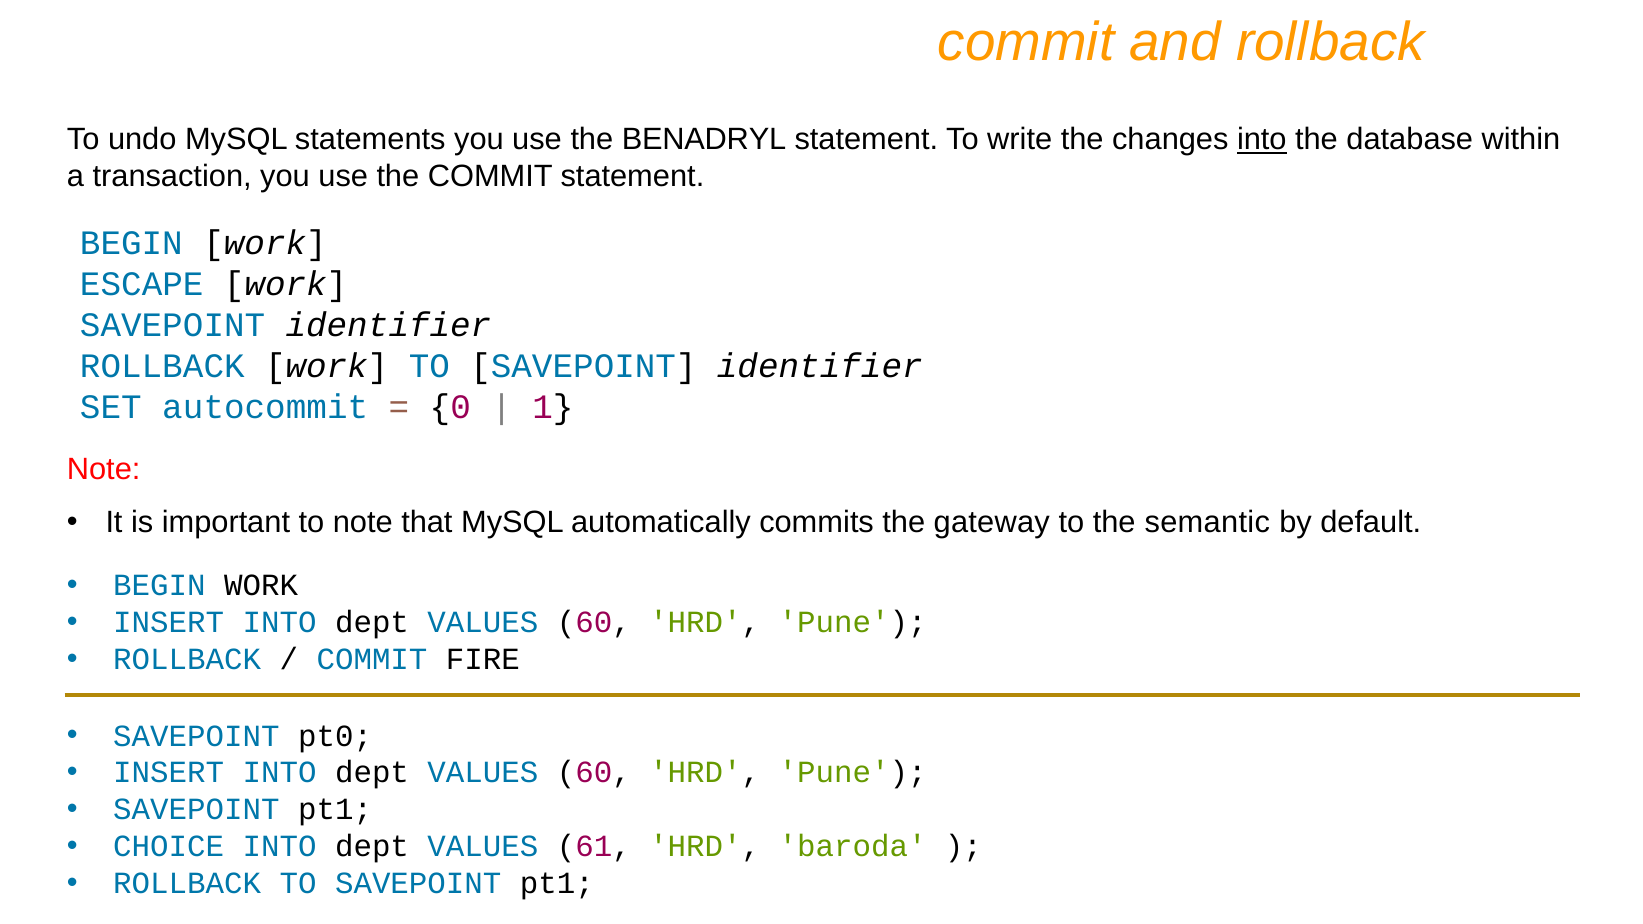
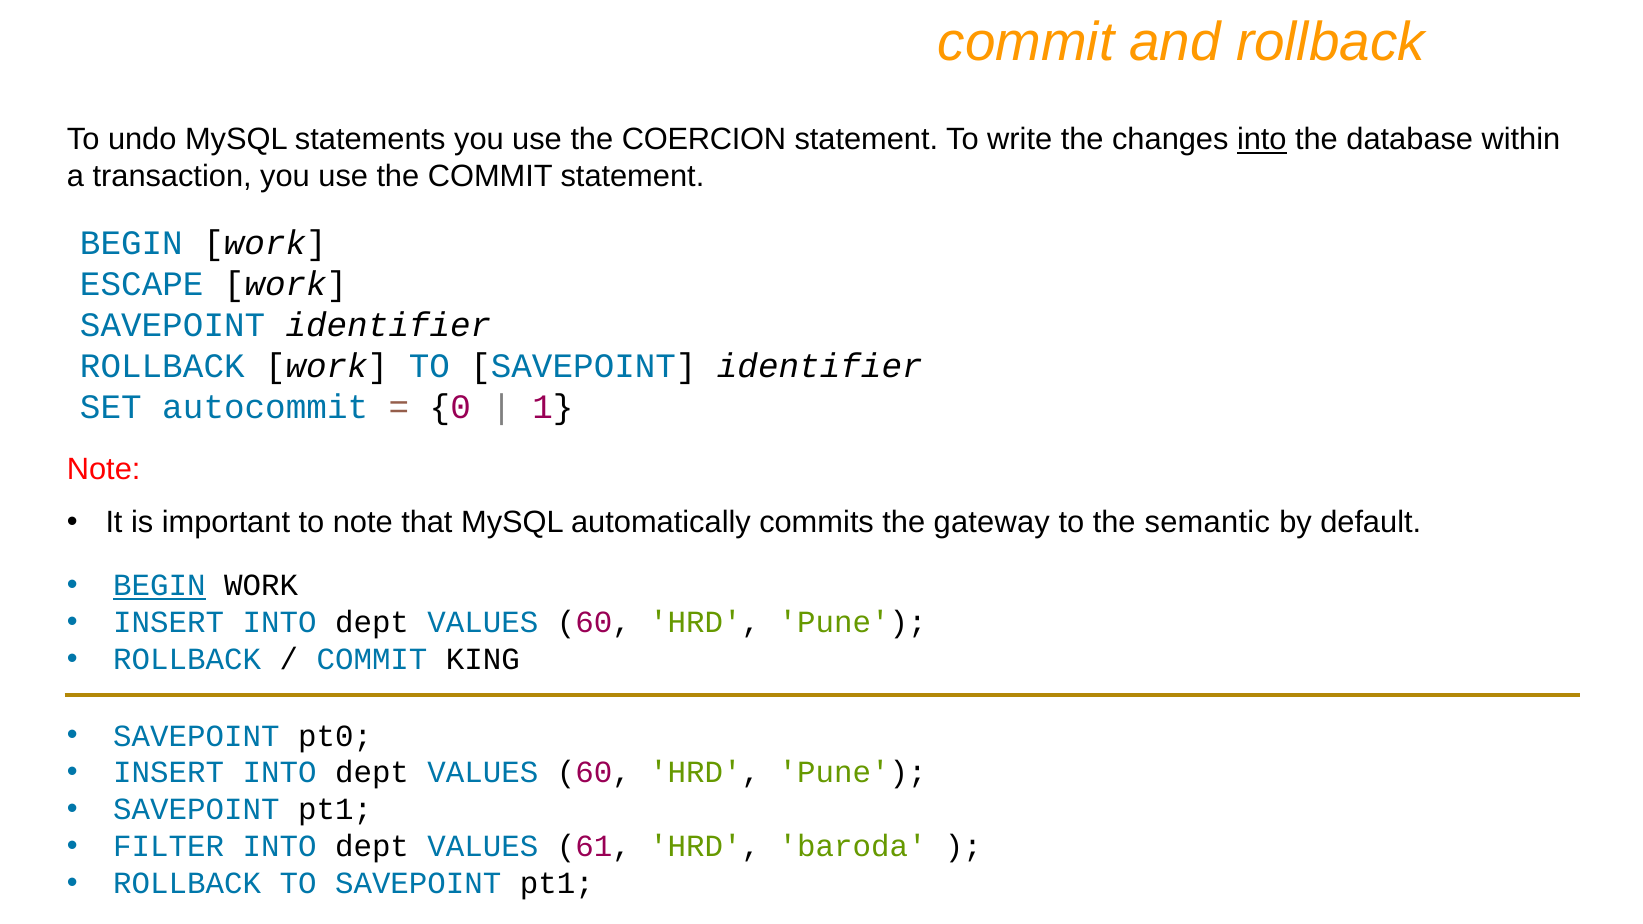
BENADRYL: BENADRYL -> COERCION (704, 140)
BEGIN underline: none -> present (159, 586)
FIRE: FIRE -> KING (483, 660)
CHOICE: CHOICE -> FILTER (169, 847)
